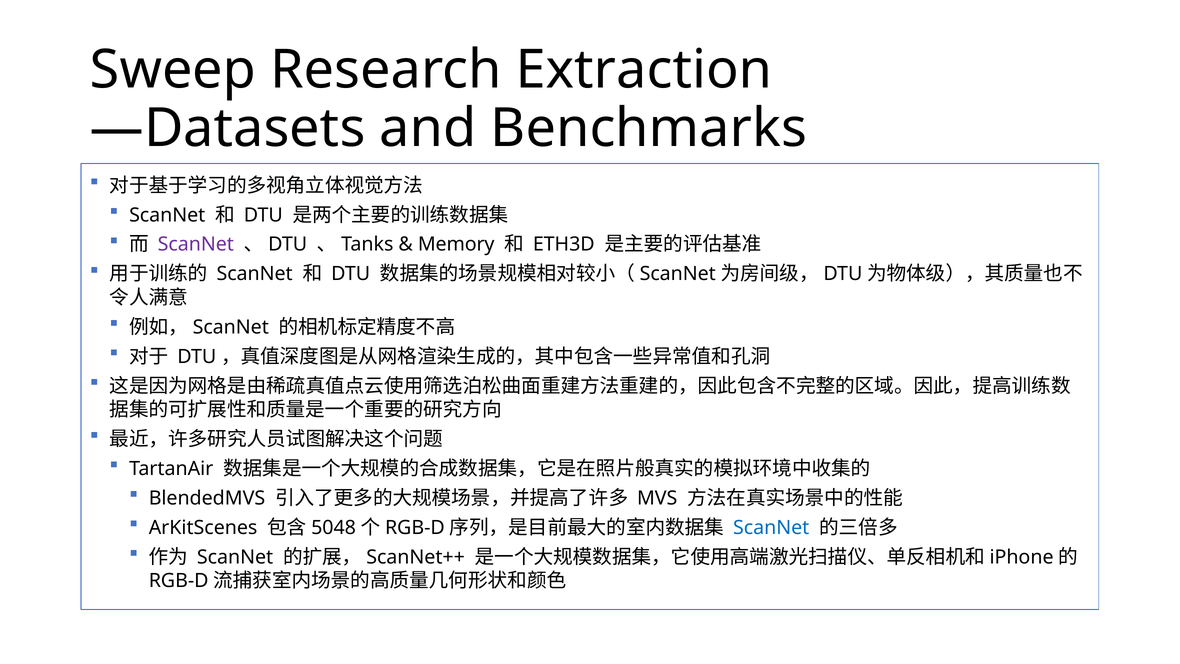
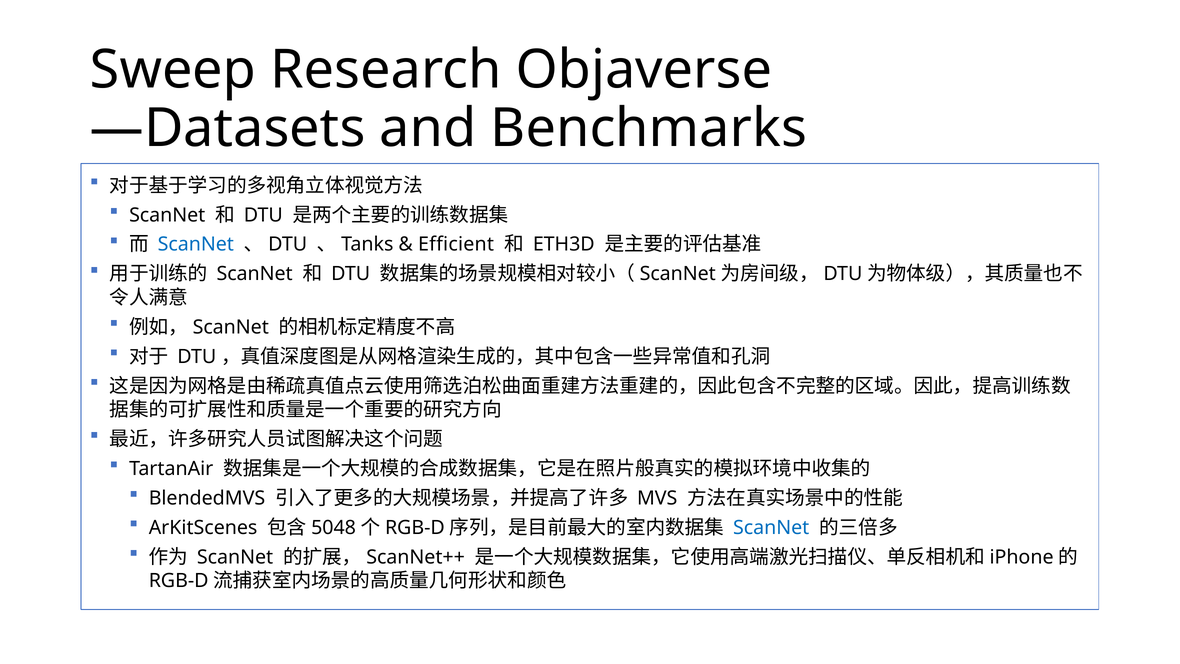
Extraction: Extraction -> Objaverse (644, 70)
ScanNet colour: purple -> blue (196, 244)
Memory: Memory -> Efficient (456, 244)
